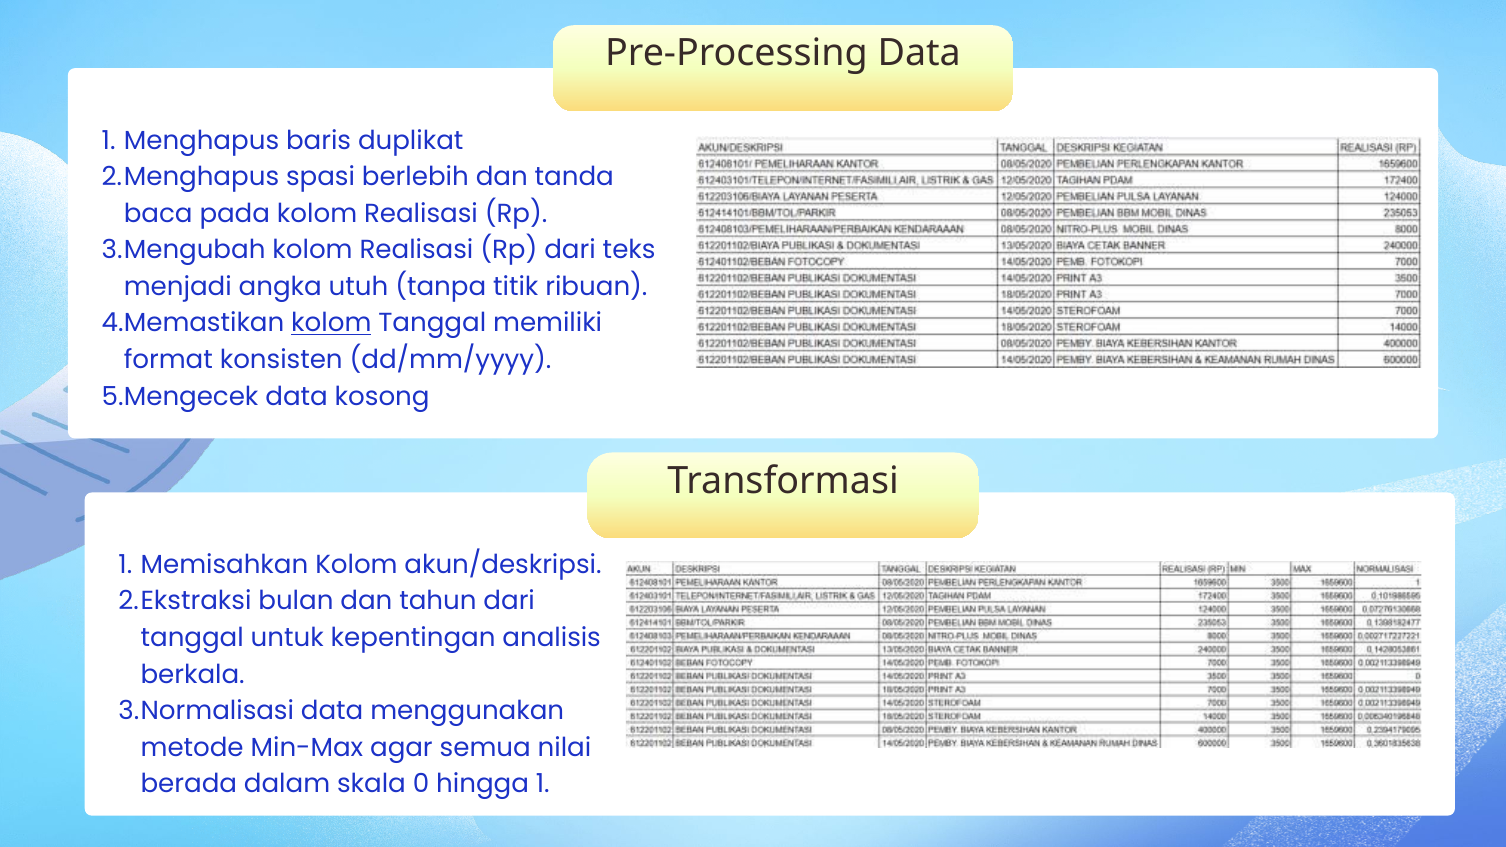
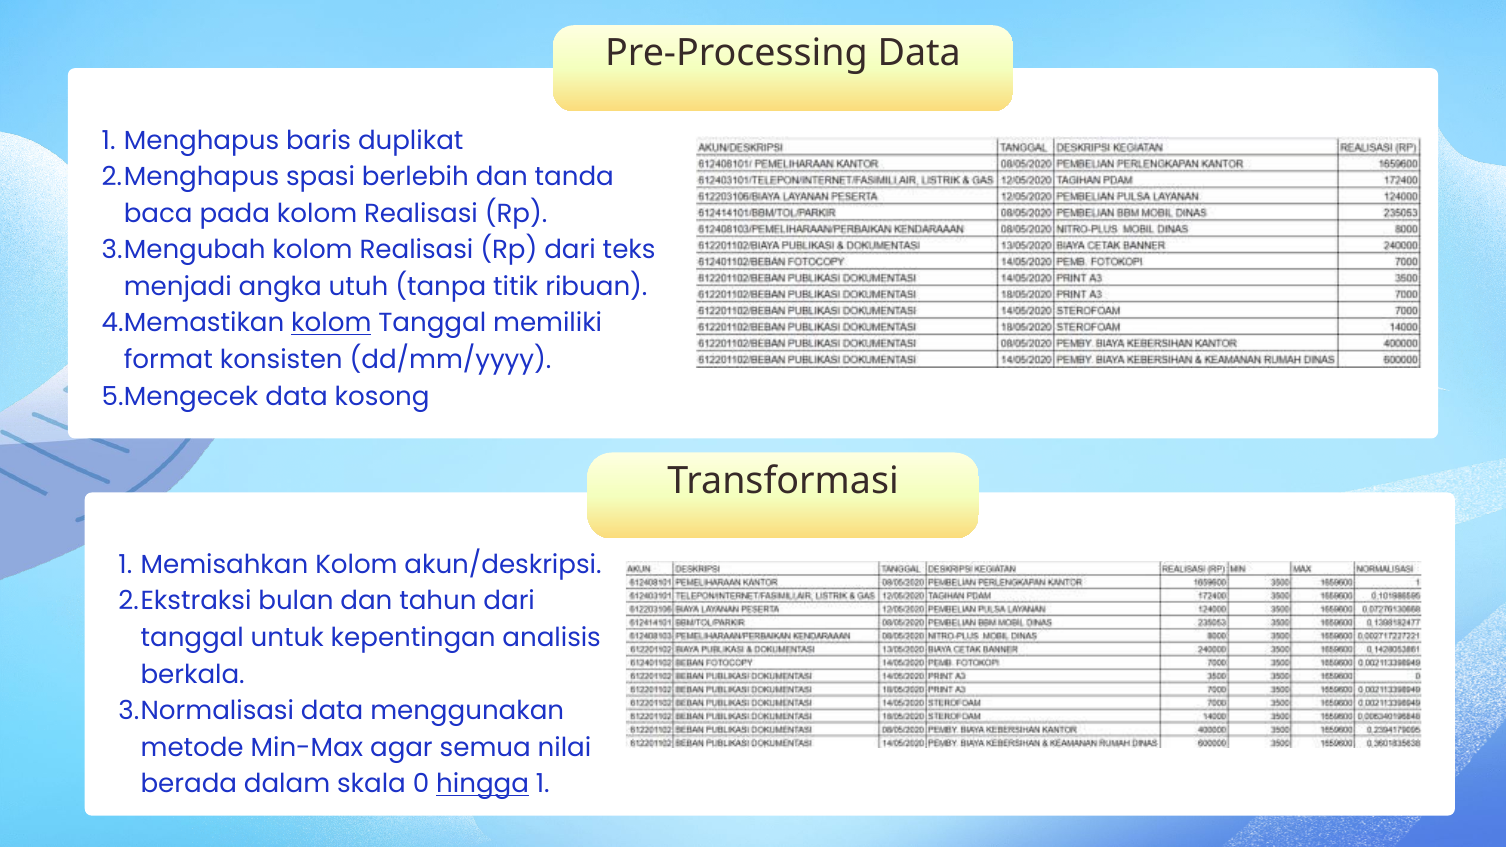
hingga underline: none -> present (483, 784)
